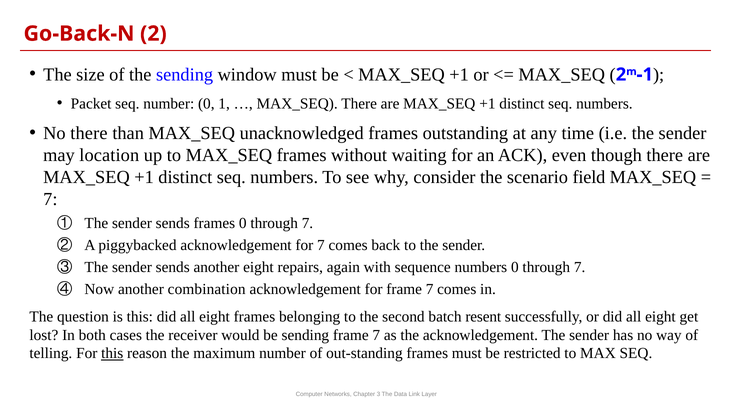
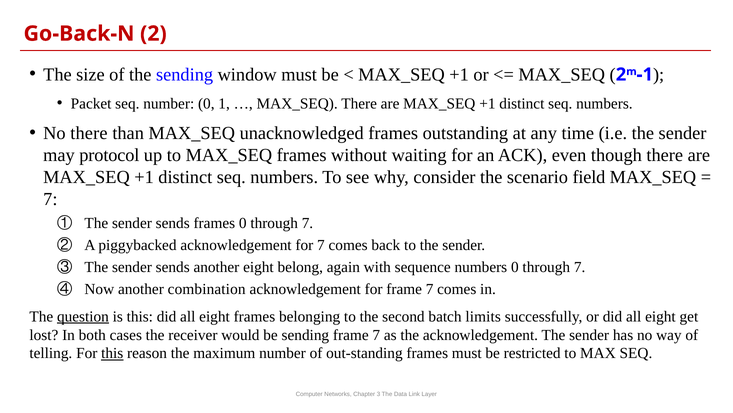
location: location -> protocol (109, 155)
repairs: repairs -> belong (300, 267)
question underline: none -> present (83, 316)
resent: resent -> limits (483, 316)
